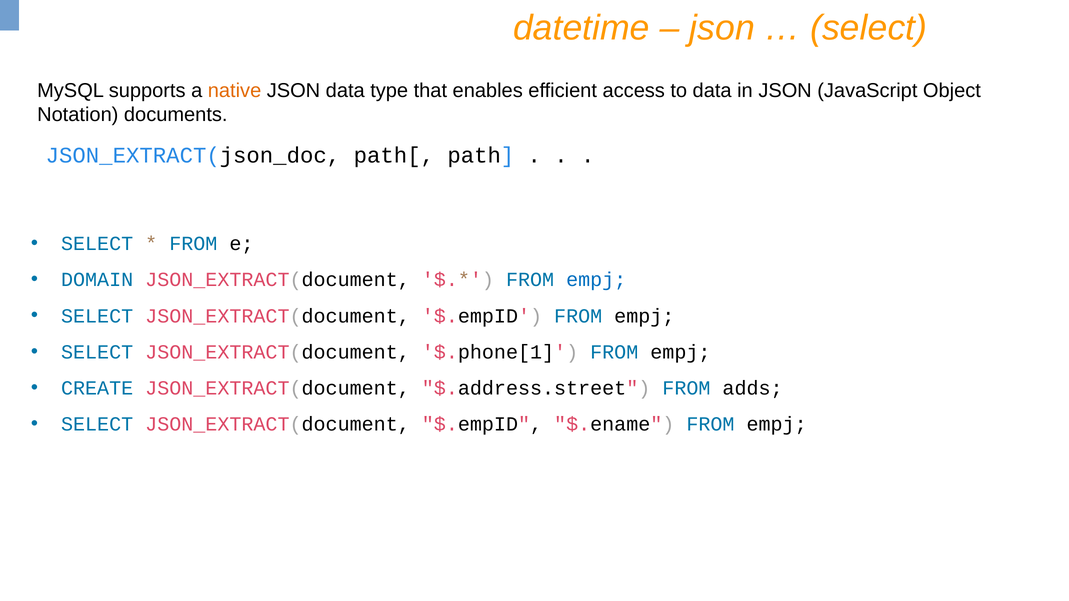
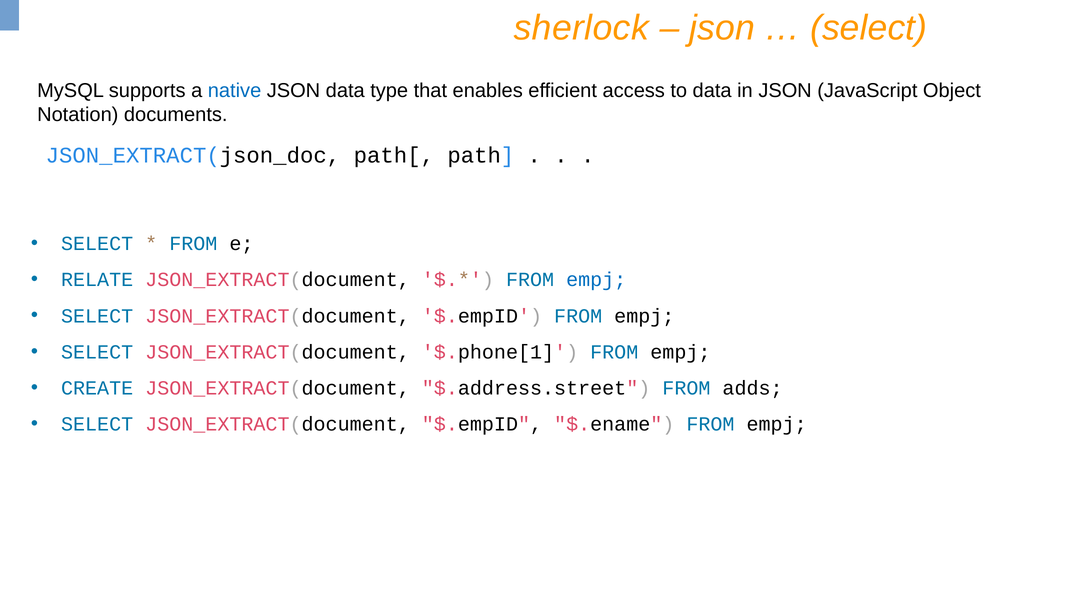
datetime: datetime -> sherlock (581, 28)
native colour: orange -> blue (235, 91)
DOMAIN: DOMAIN -> RELATE (97, 280)
